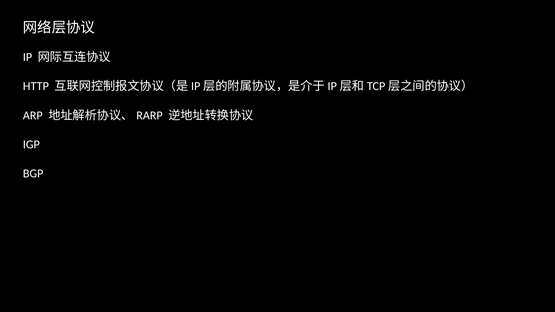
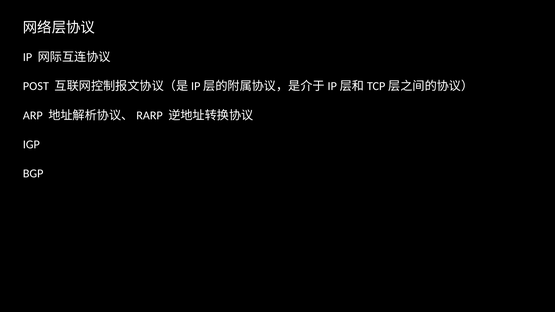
HTTP: HTTP -> POST (36, 86)
